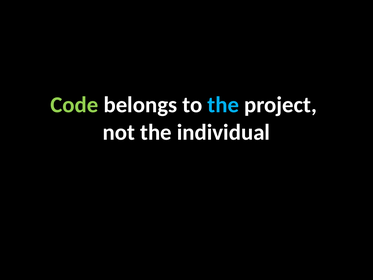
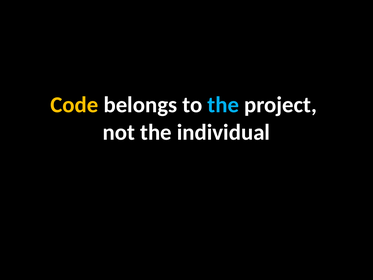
Code colour: light green -> yellow (74, 105)
